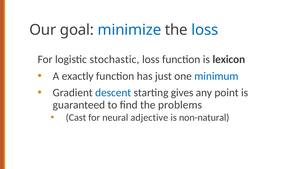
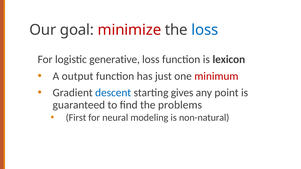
minimize colour: blue -> red (129, 30)
stochastic: stochastic -> generative (115, 60)
exactly: exactly -> output (78, 76)
minimum colour: blue -> red (216, 76)
Cast: Cast -> First (76, 118)
adjective: adjective -> modeling (149, 118)
